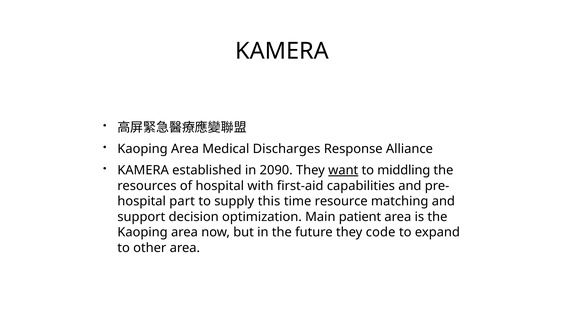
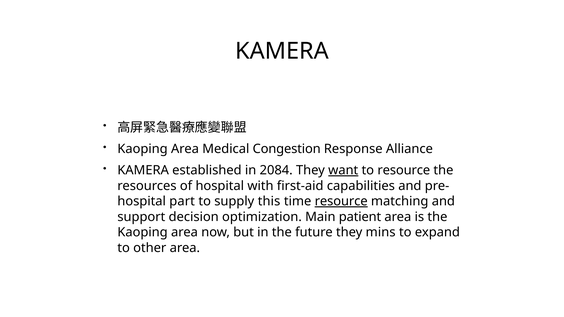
Discharges: Discharges -> Congestion (287, 149)
2090: 2090 -> 2084 (276, 170)
to middling: middling -> resource (404, 170)
resource underline: none -> present (341, 201)
code: code -> mins (381, 232)
